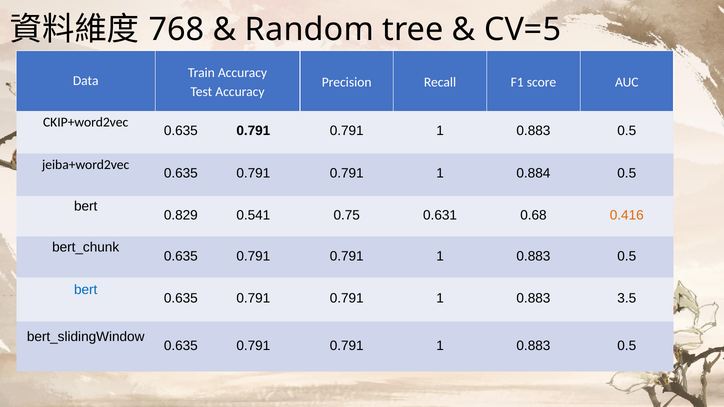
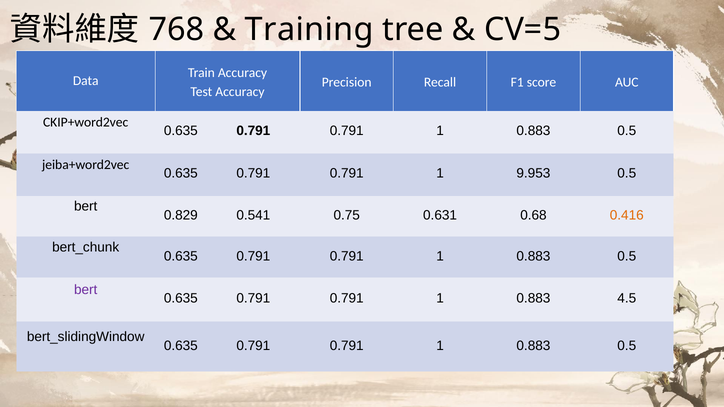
Random: Random -> Training (309, 30)
0.884: 0.884 -> 9.953 (533, 174)
bert colour: blue -> purple (86, 290)
3.5: 3.5 -> 4.5 (627, 299)
